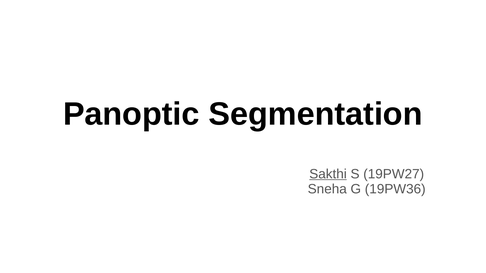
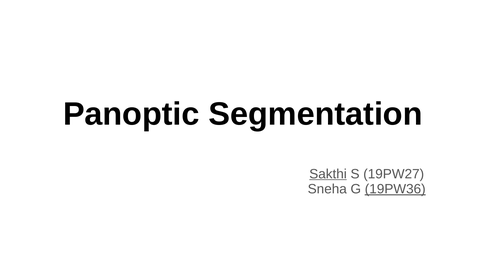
19PW36 underline: none -> present (395, 189)
